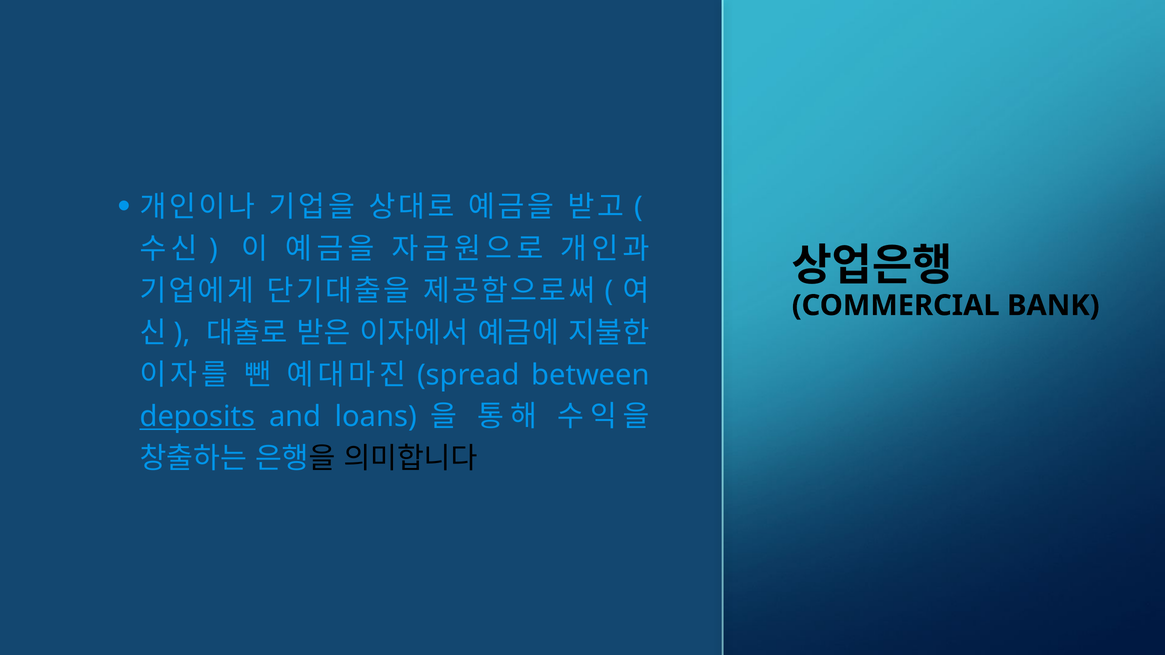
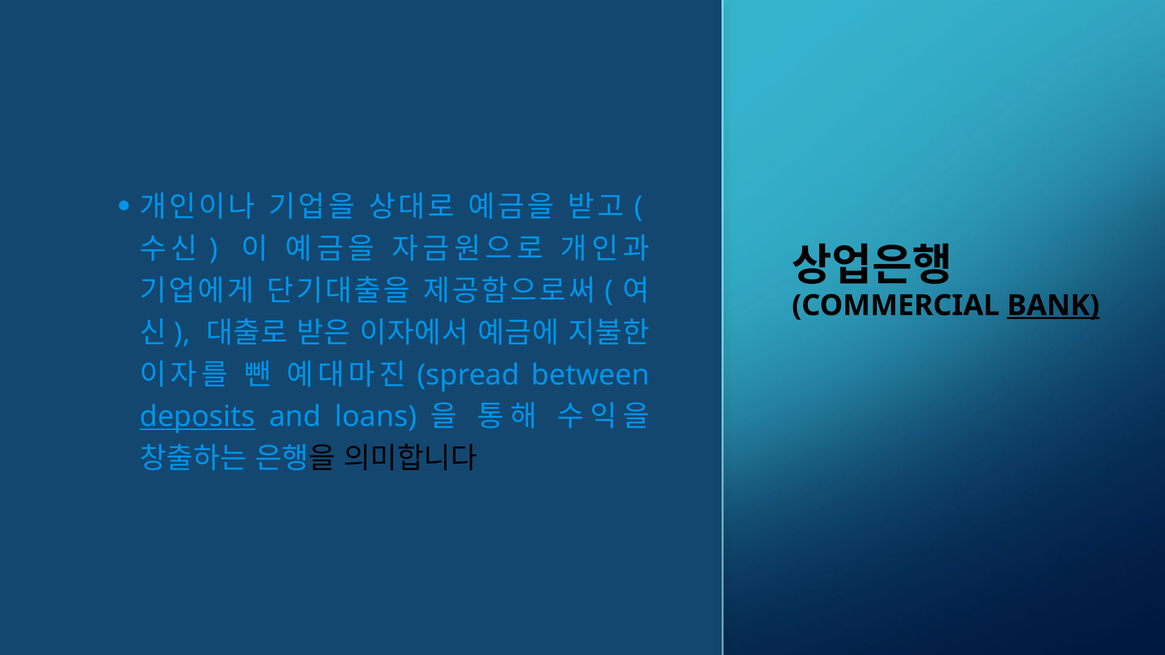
BANK underline: none -> present (1053, 306)
